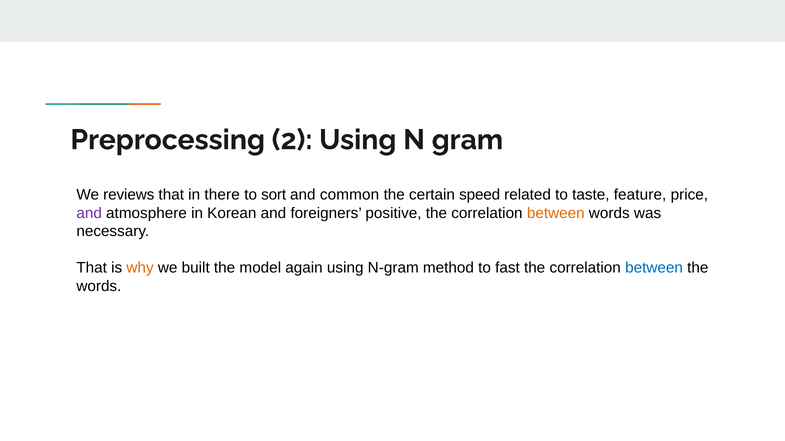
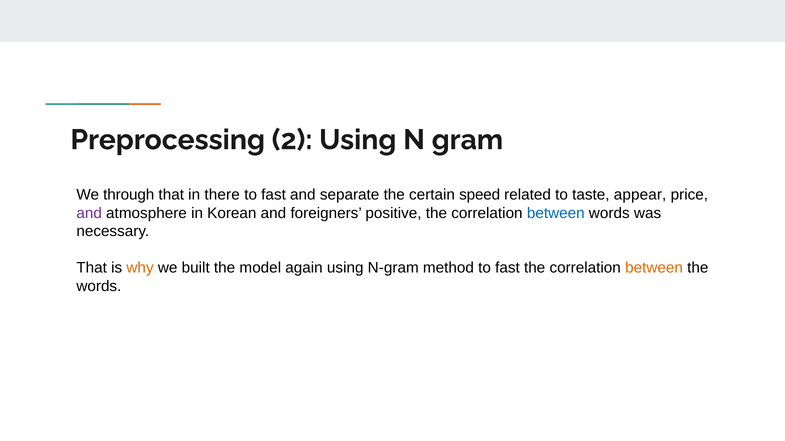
reviews: reviews -> through (129, 195)
sort: sort -> fast (274, 195)
common: common -> separate (350, 195)
feature: feature -> appear (640, 195)
between colour: orange -> blue (556, 213)
between colour: blue -> orange (654, 268)
